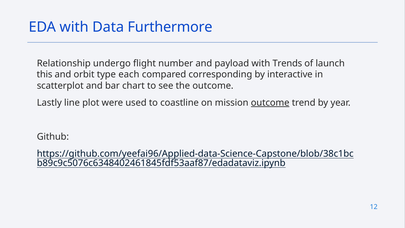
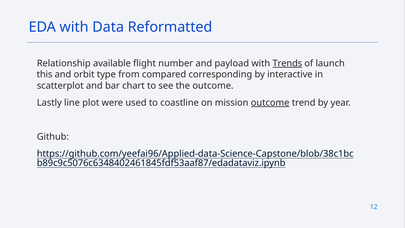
Furthermore: Furthermore -> Reformatted (170, 27)
undergo: undergo -> available (112, 63)
Trends underline: none -> present (287, 63)
each: each -> from (129, 74)
